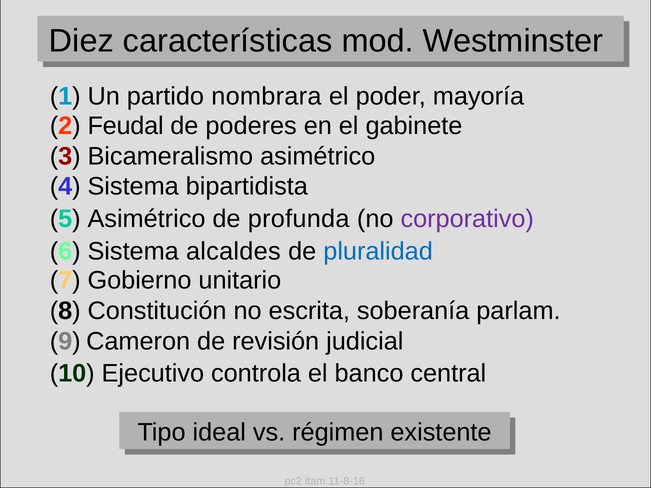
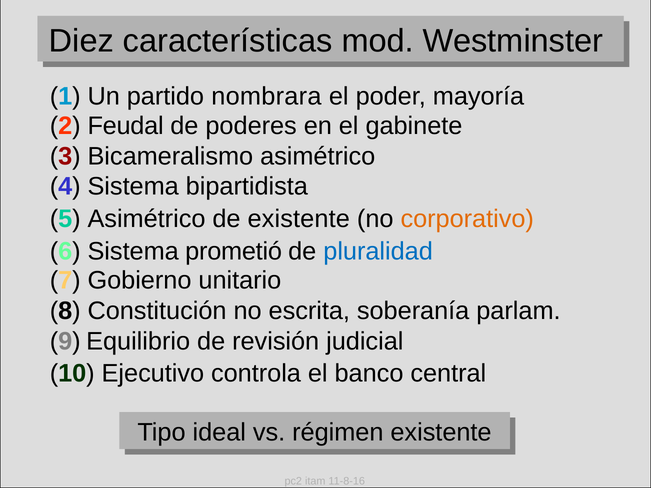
de profunda: profunda -> existente (299, 219)
corporativo colour: purple -> orange (467, 219)
alcaldes: alcaldes -> prometió (234, 252)
Cameron: Cameron -> Equilibrio (138, 342)
